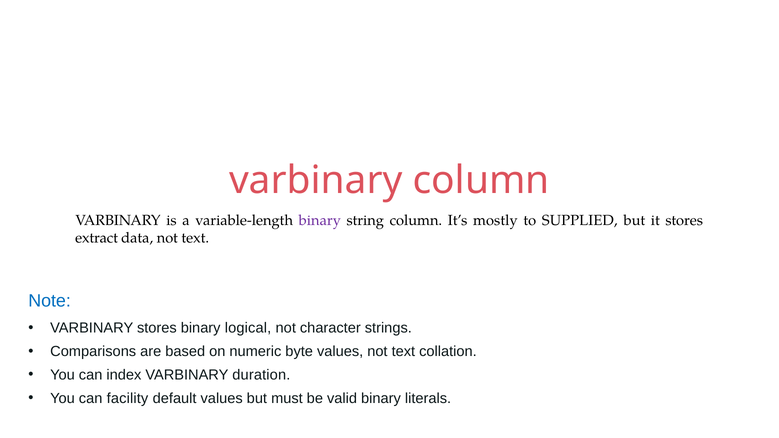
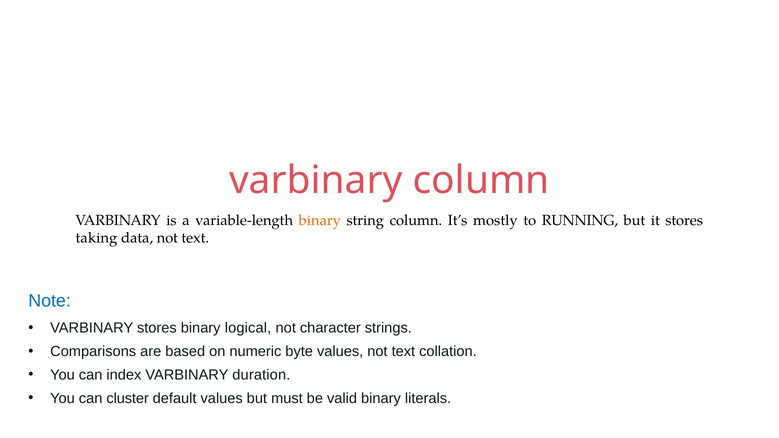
binary colour: purple -> orange (320, 220)
SUPPLIED: SUPPLIED -> RUNNING (580, 220)
extract: extract -> taking (96, 238)
facility: facility -> cluster (128, 398)
